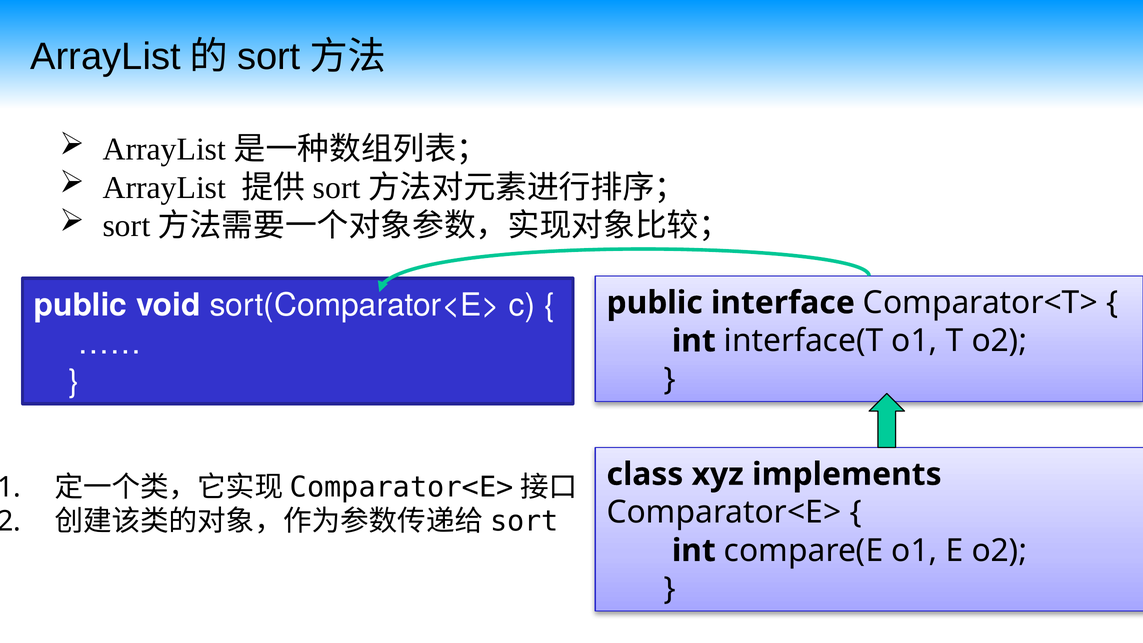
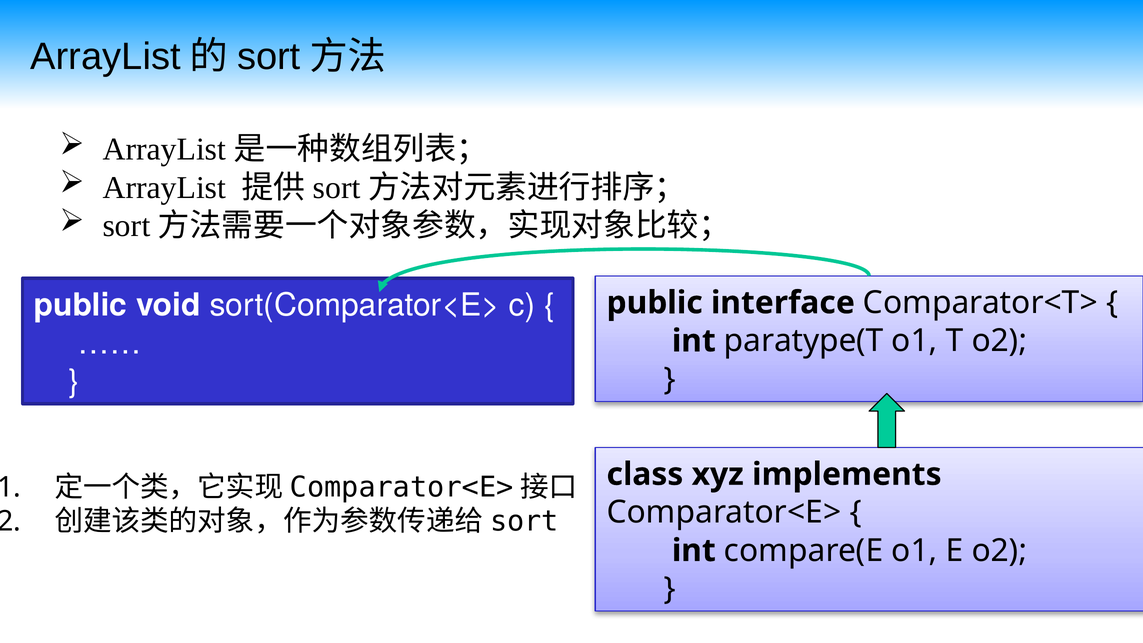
interface(T: interface(T -> paratype(T (804, 341)
